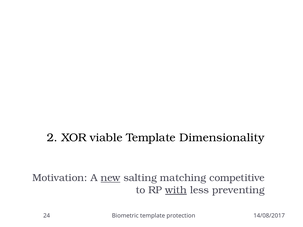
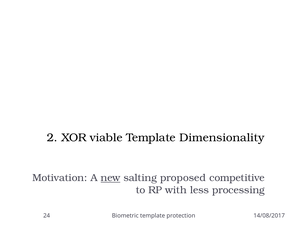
matching: matching -> proposed (183, 178)
with underline: present -> none (176, 190)
preventing: preventing -> processing (238, 190)
